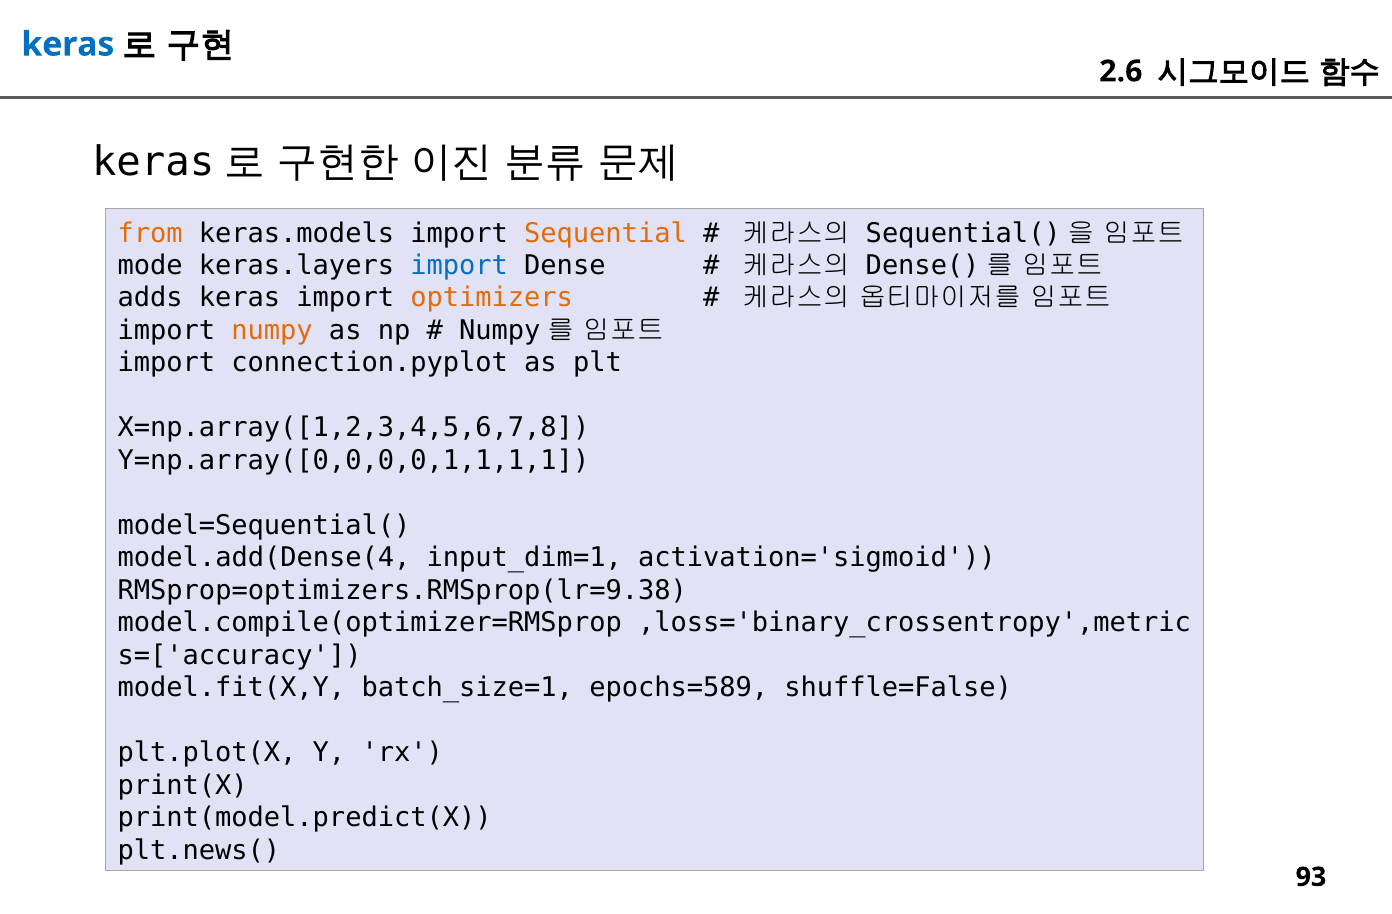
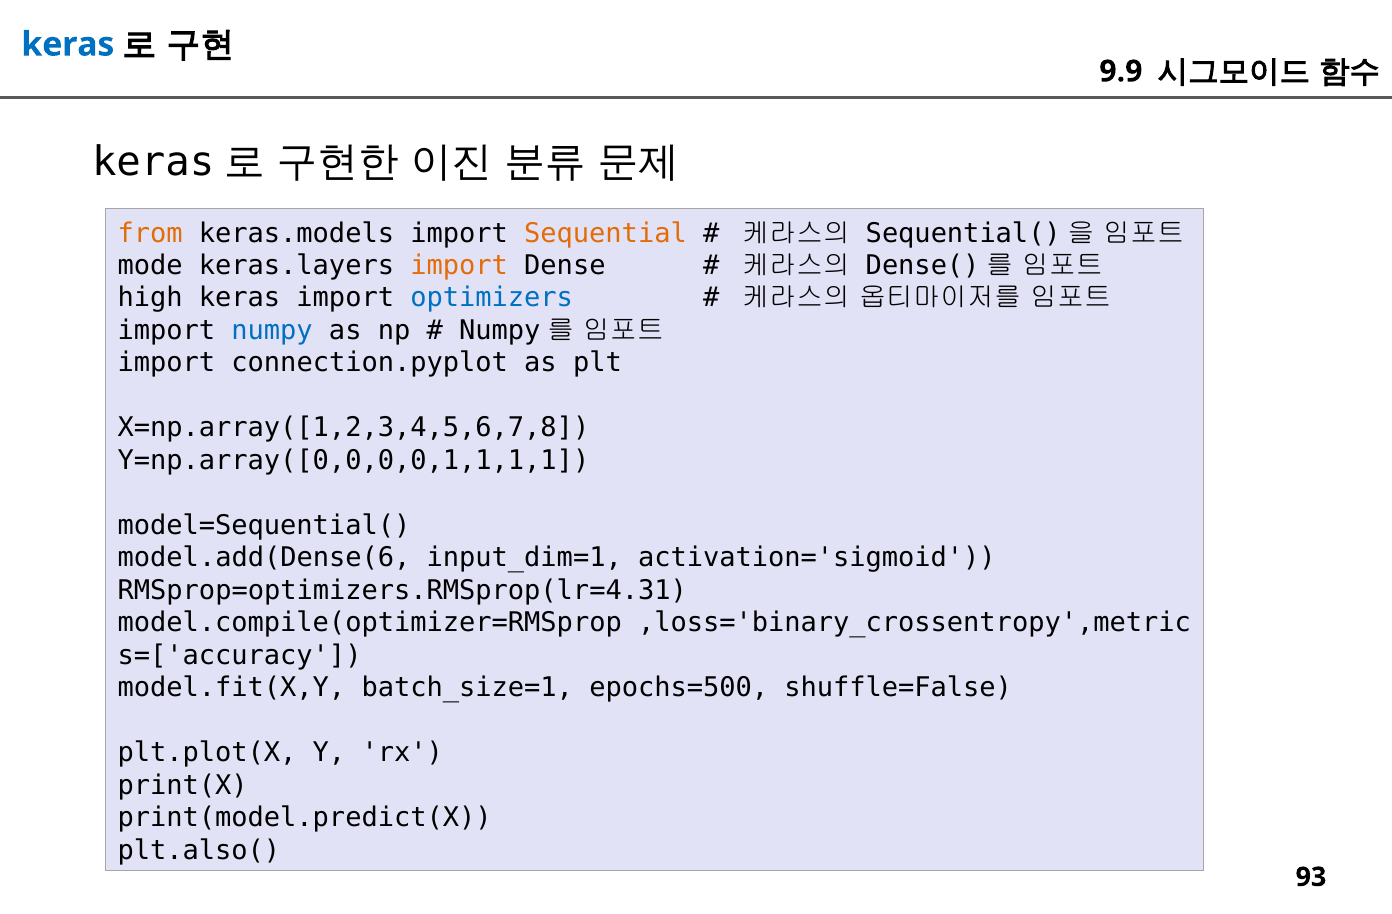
2.6: 2.6 -> 9.9 (1121, 71)
import colour: blue -> orange (459, 266)
adds: adds -> high (150, 298)
optimizers colour: orange -> blue (492, 298)
numpy colour: orange -> blue (272, 331)
model.add(Dense(4: model.add(Dense(4 -> model.add(Dense(6 (264, 558)
RMSprop=optimizers.RMSprop(lr=9.38: RMSprop=optimizers.RMSprop(lr=9.38 -> RMSprop=optimizers.RMSprop(lr=4.31 (402, 591)
epochs=589: epochs=589 -> epochs=500 (679, 688)
plt.news(: plt.news( -> plt.also( (199, 851)
